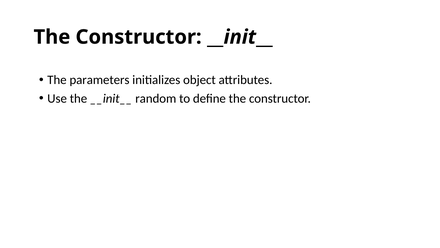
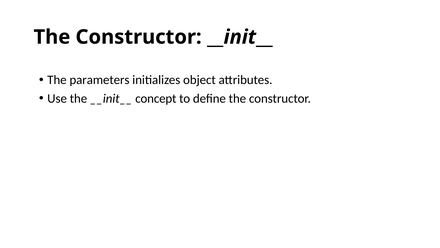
random: random -> concept (156, 98)
